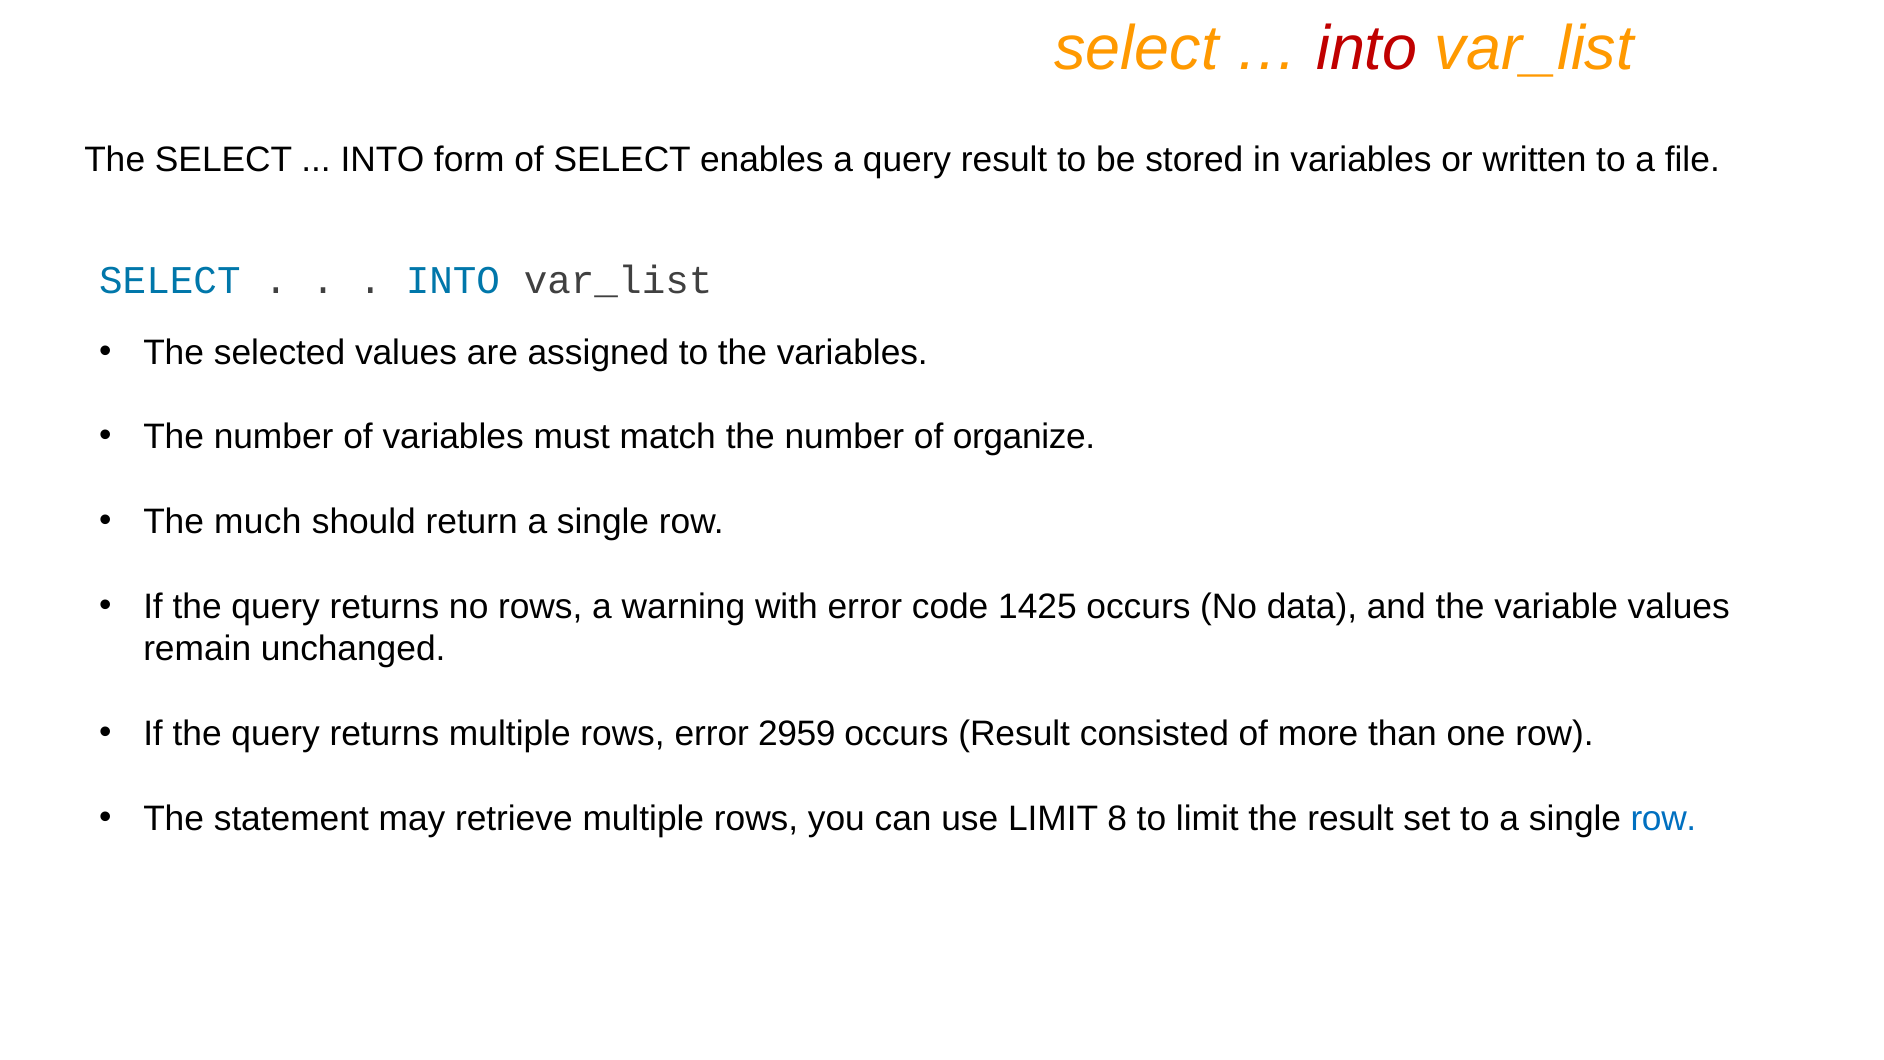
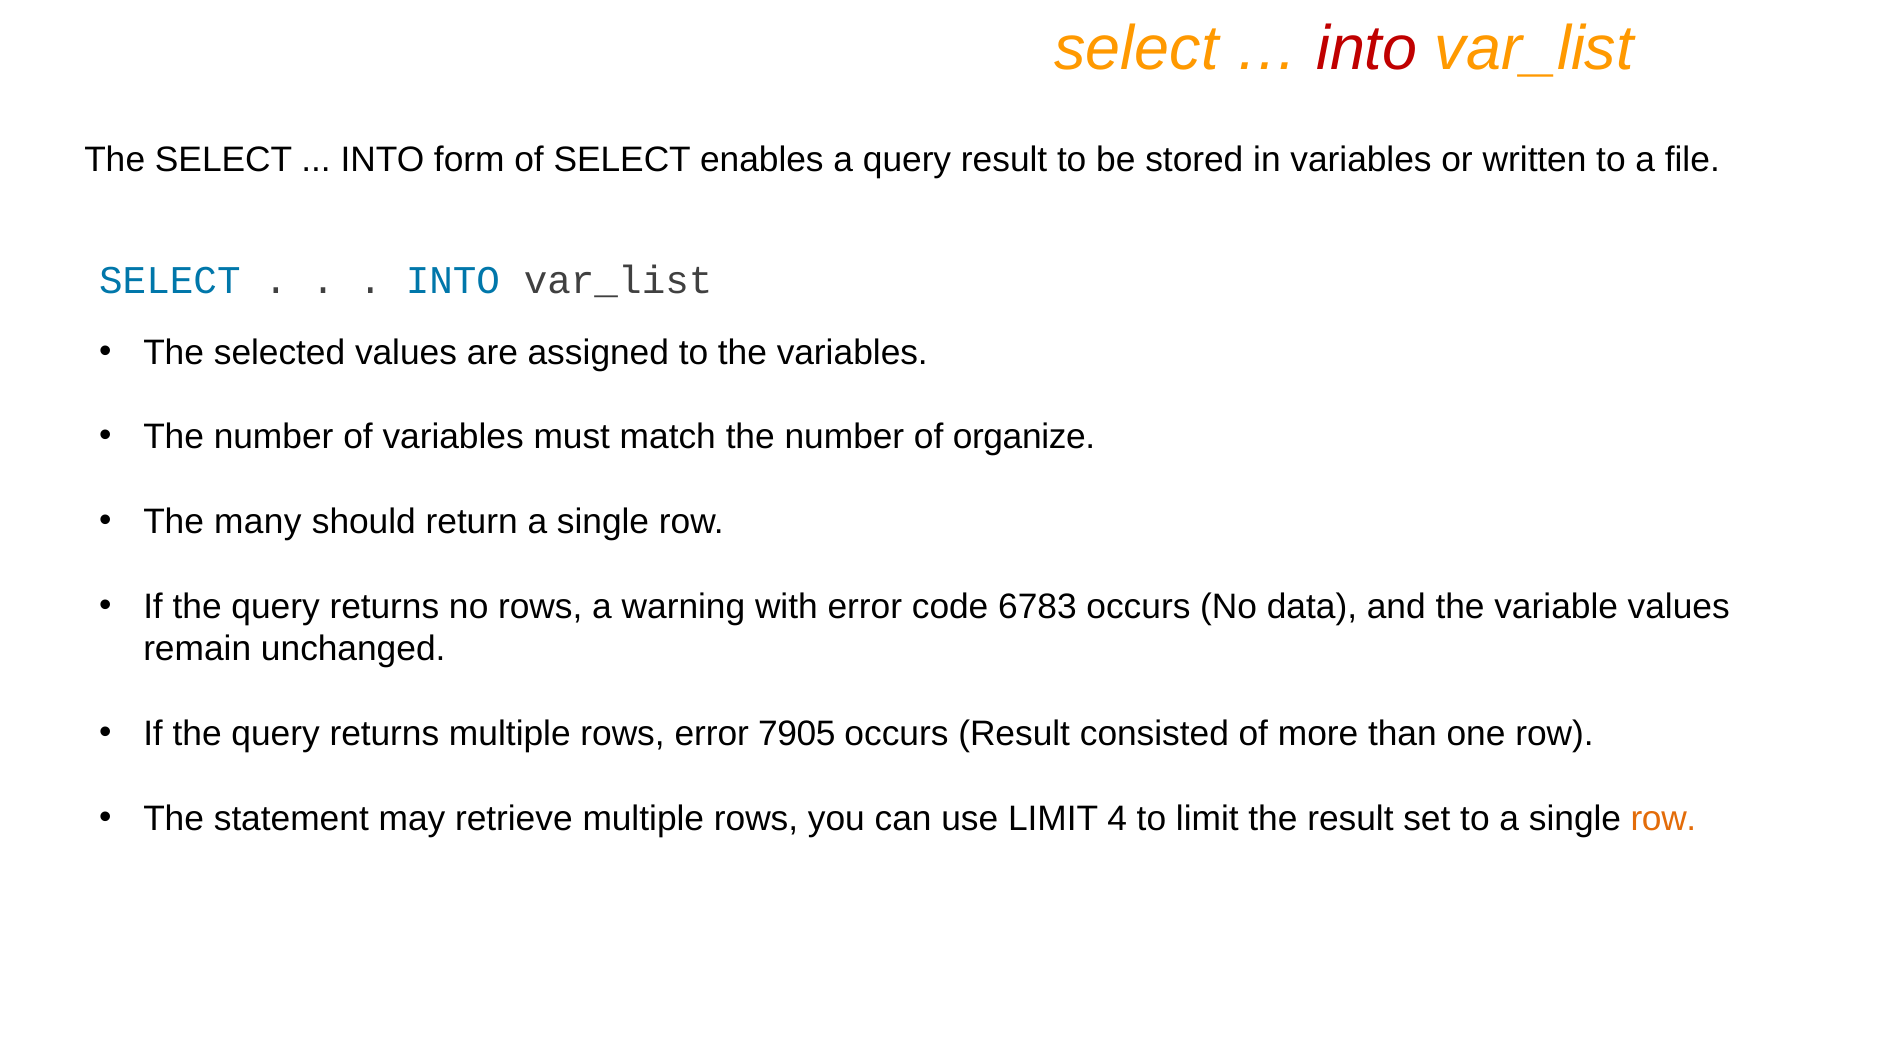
much: much -> many (258, 522)
1425: 1425 -> 6783 (1037, 607)
2959: 2959 -> 7905 (797, 734)
8: 8 -> 4 (1117, 819)
row colour: blue -> orange (1663, 819)
